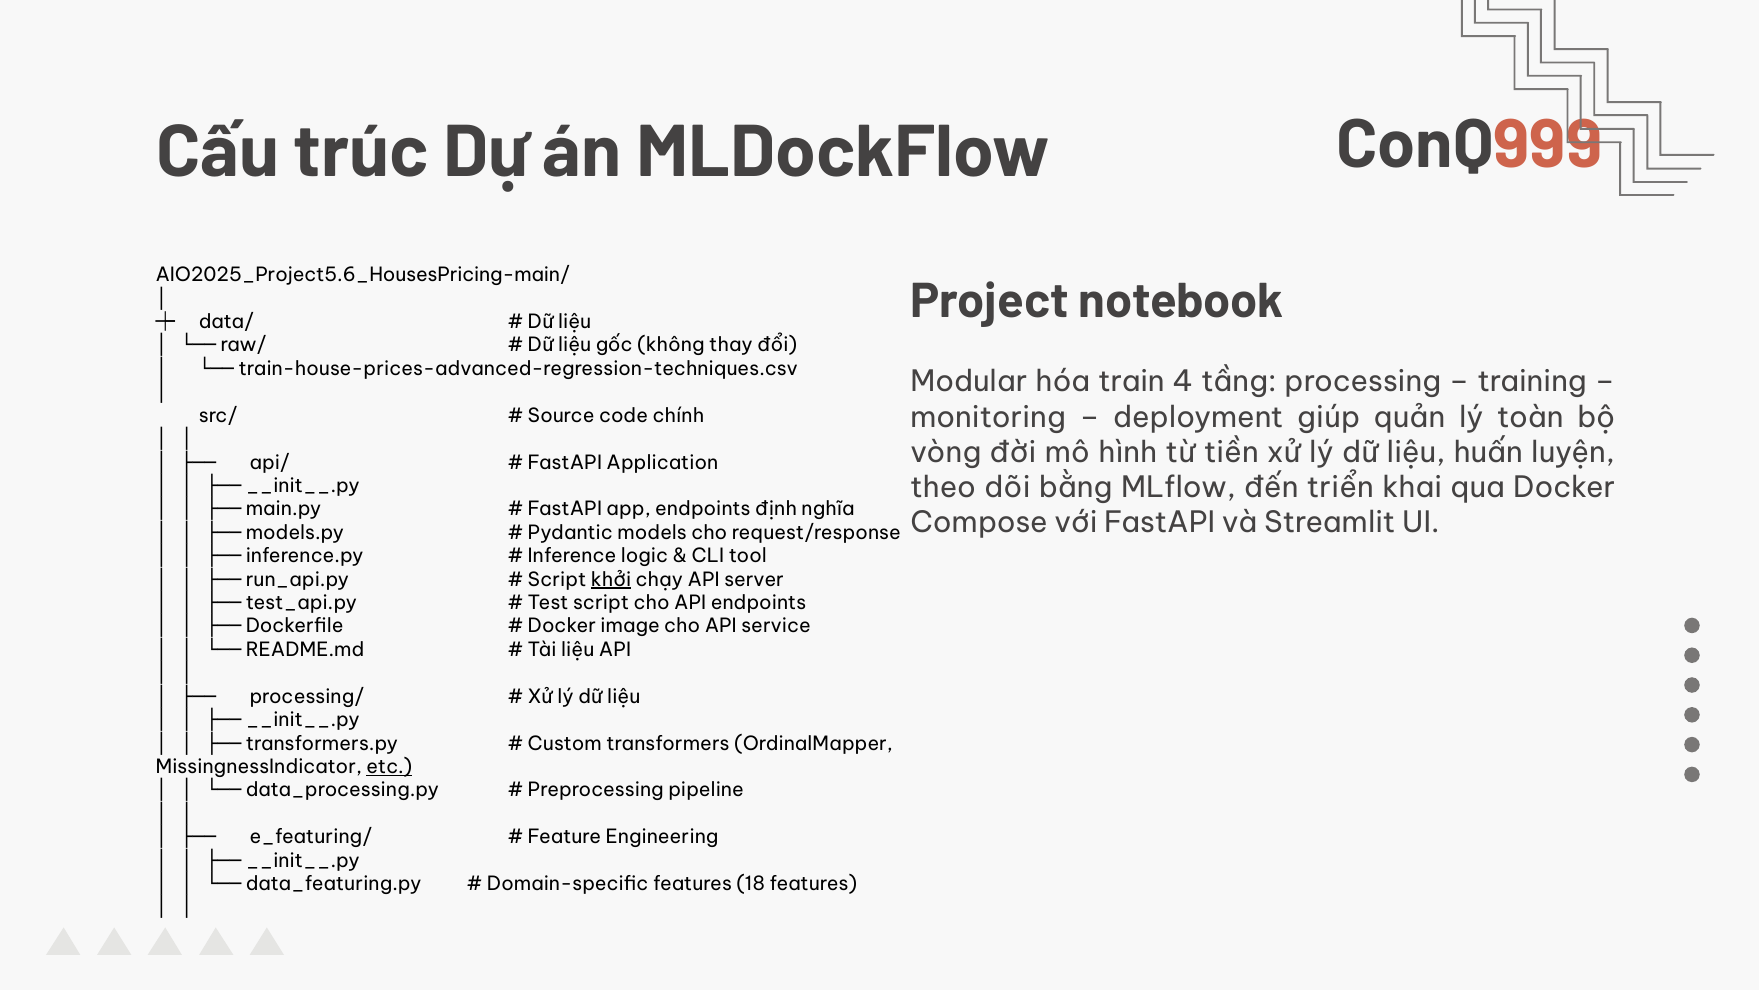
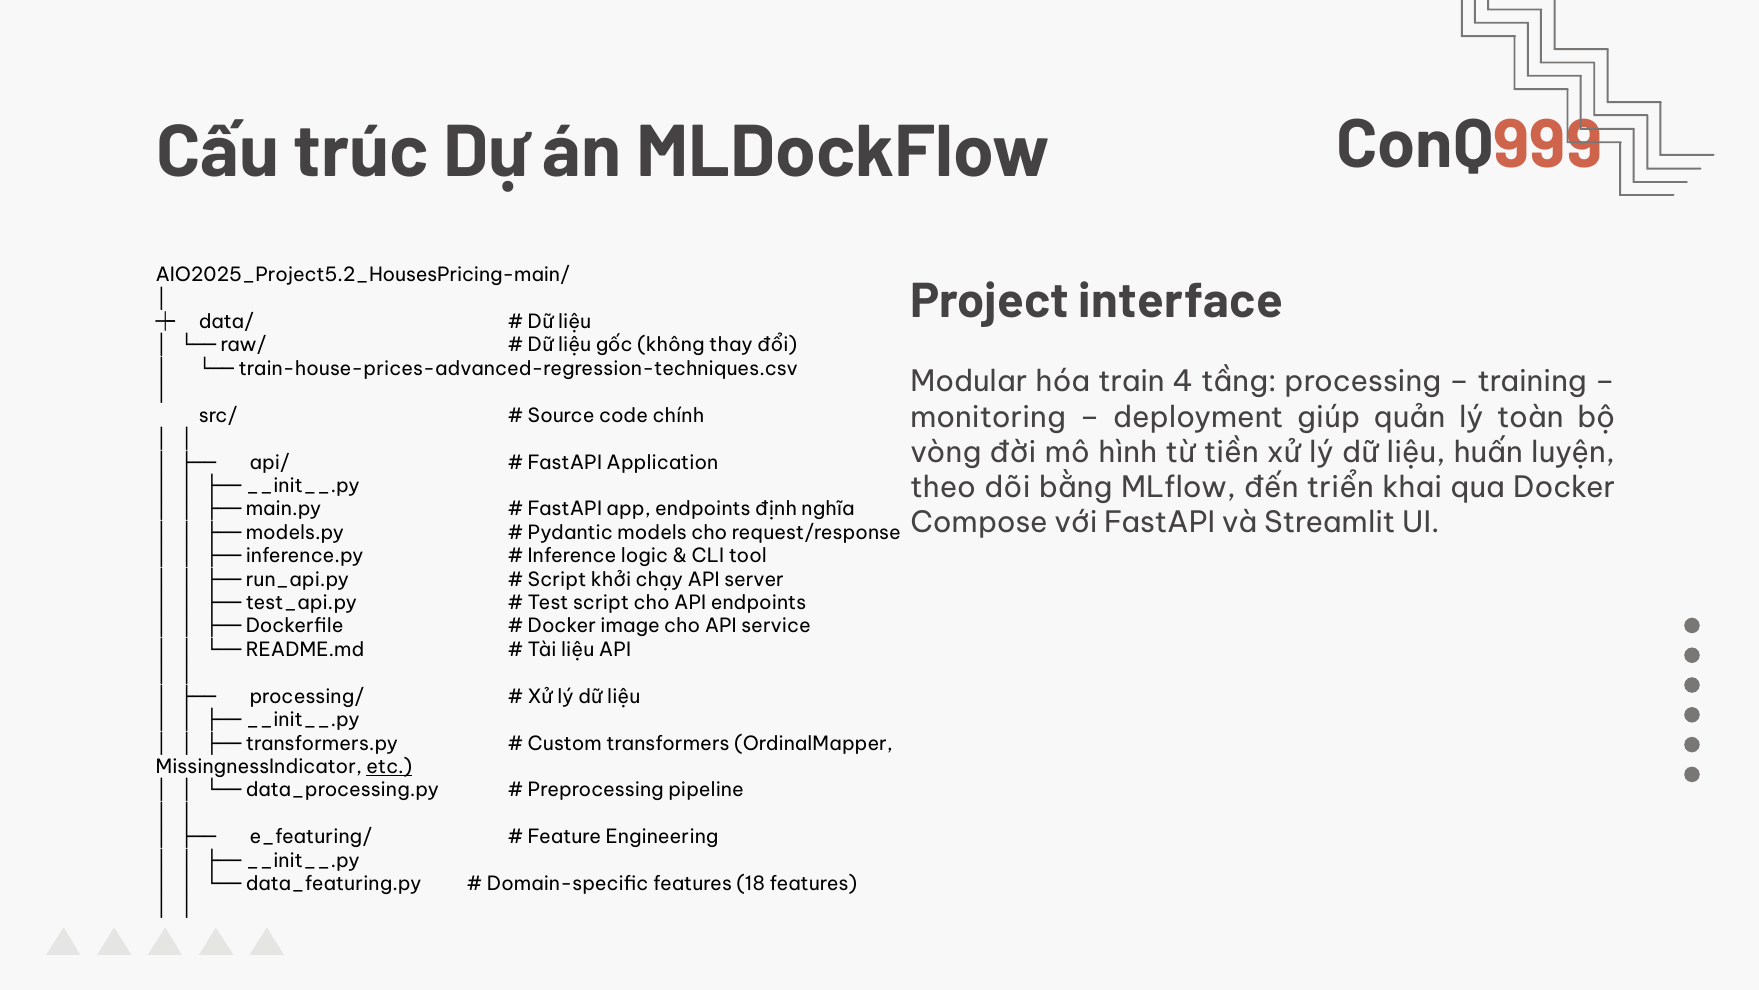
AIO2025_Project5.6_HousesPricing-main/: AIO2025_Project5.6_HousesPricing-main/ -> AIO2025_Project5.2_HousesPricing-main/ (363, 275)
notebook: notebook -> interface (1181, 301)
khởi underline: present -> none (611, 579)
